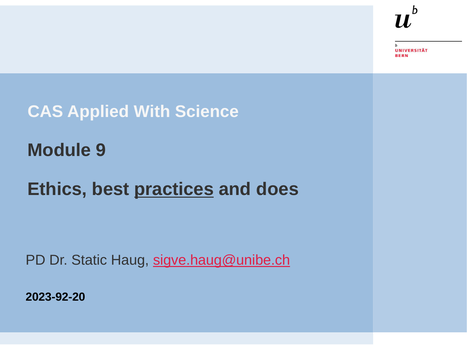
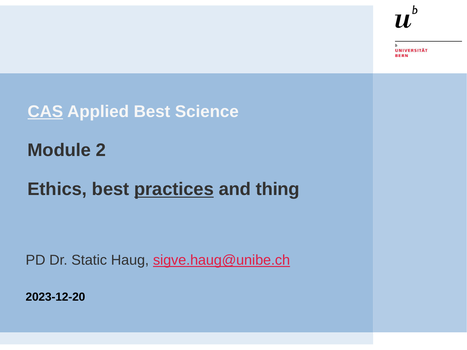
CAS underline: none -> present (45, 112)
Applied With: With -> Best (152, 112)
9: 9 -> 2 (101, 150)
does: does -> thing (278, 189)
2023-92-20: 2023-92-20 -> 2023-12-20 (55, 297)
